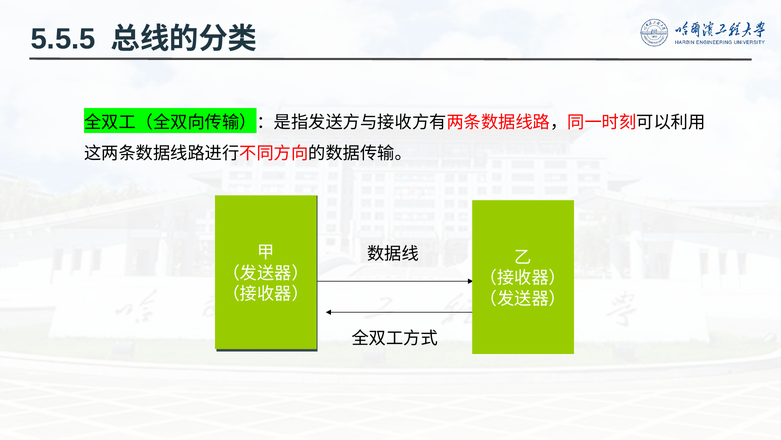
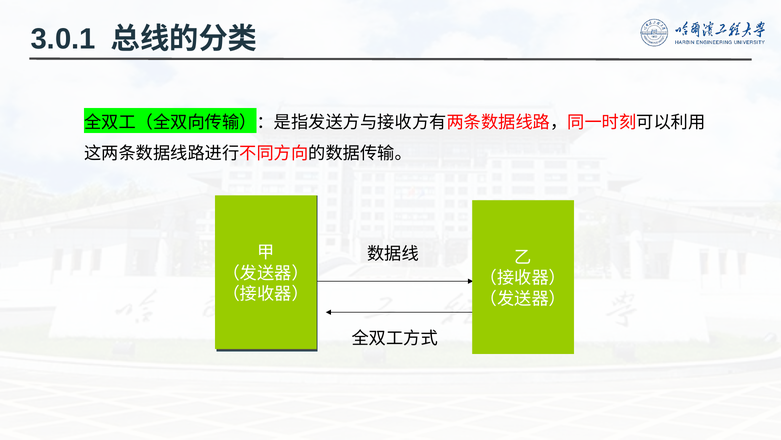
5.5.5: 5.5.5 -> 3.0.1 (63, 39)
